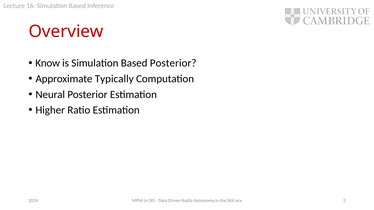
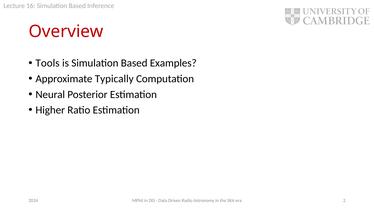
Know: Know -> Tools (48, 63)
Based Posterior: Posterior -> Examples (173, 63)
